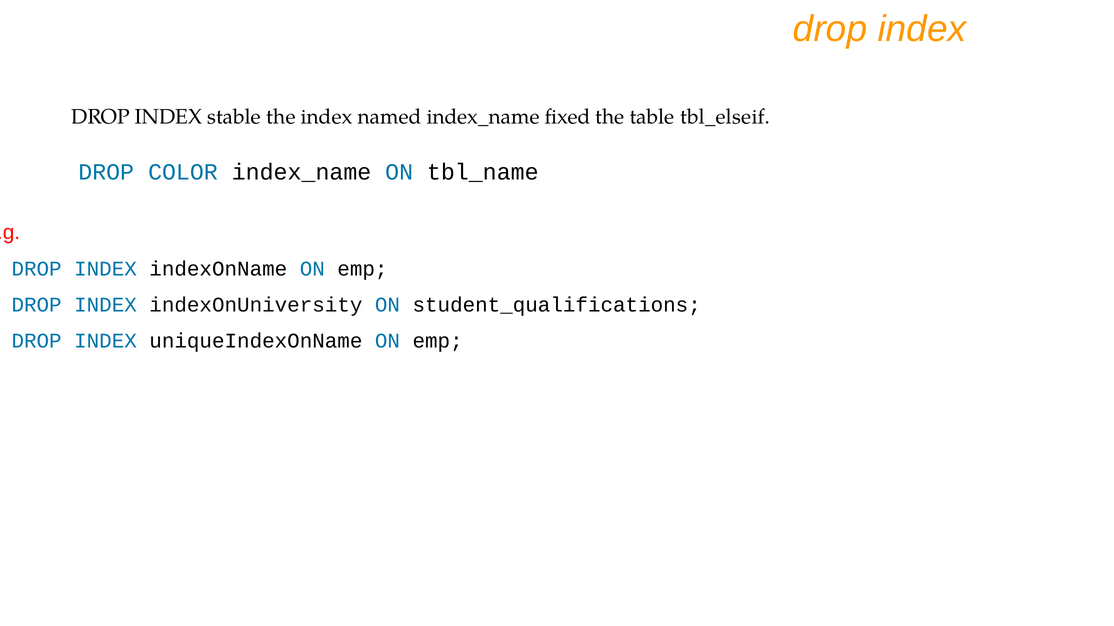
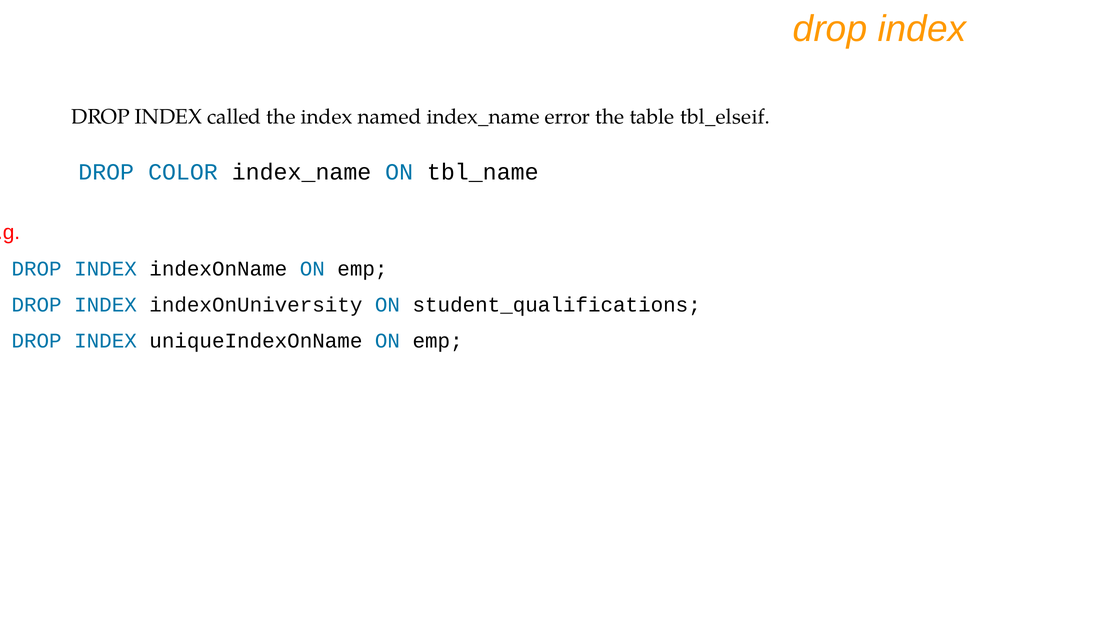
stable: stable -> called (234, 117)
fixed: fixed -> error (567, 117)
